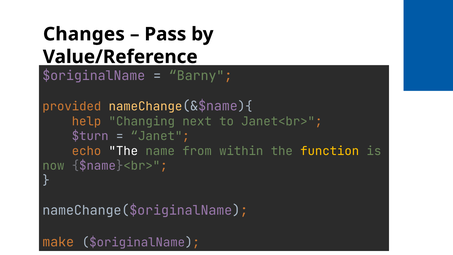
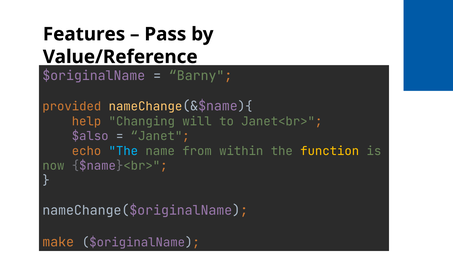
Changes: Changes -> Features (84, 34)
next: next -> will (197, 121)
$turn: $turn -> $also (90, 136)
The colour: white -> light blue (123, 151)
